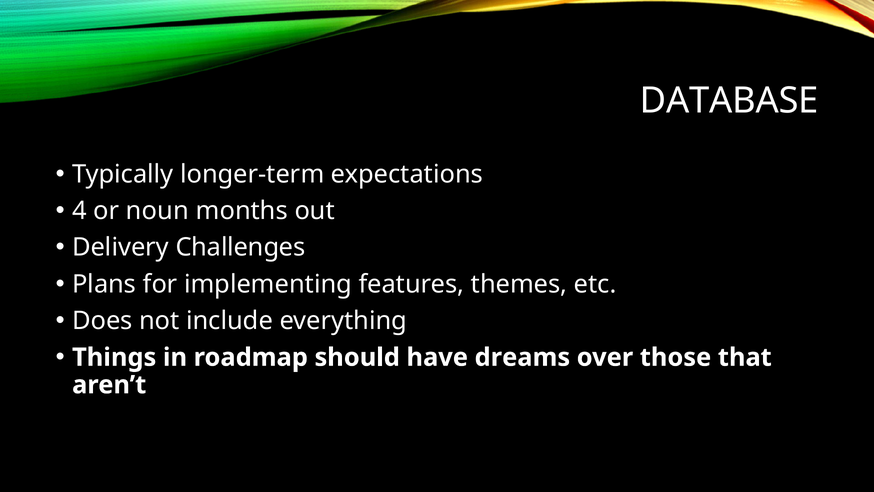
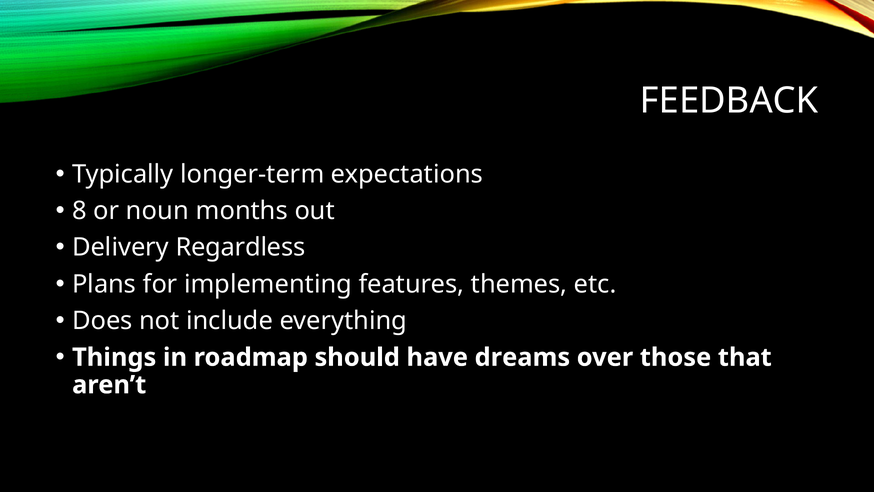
DATABASE: DATABASE -> FEEDBACK (729, 101)
4: 4 -> 8 (79, 211)
Challenges: Challenges -> Regardless (240, 247)
